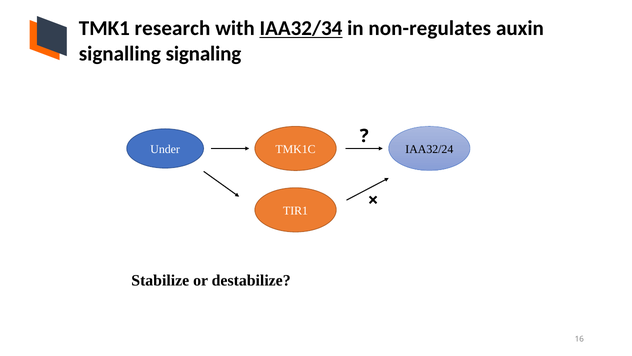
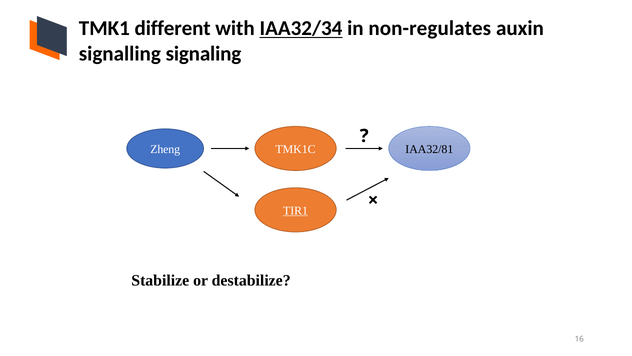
research: research -> different (173, 28)
Under: Under -> Zheng (165, 149)
IAA32/24: IAA32/24 -> IAA32/81 (429, 149)
TIR1 underline: none -> present (296, 210)
